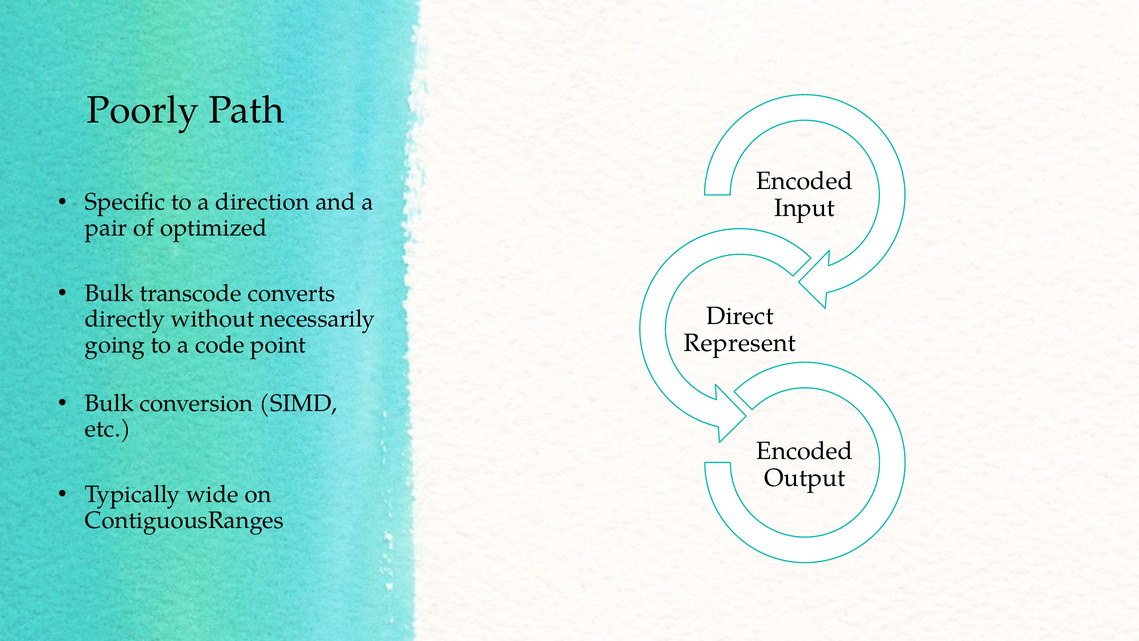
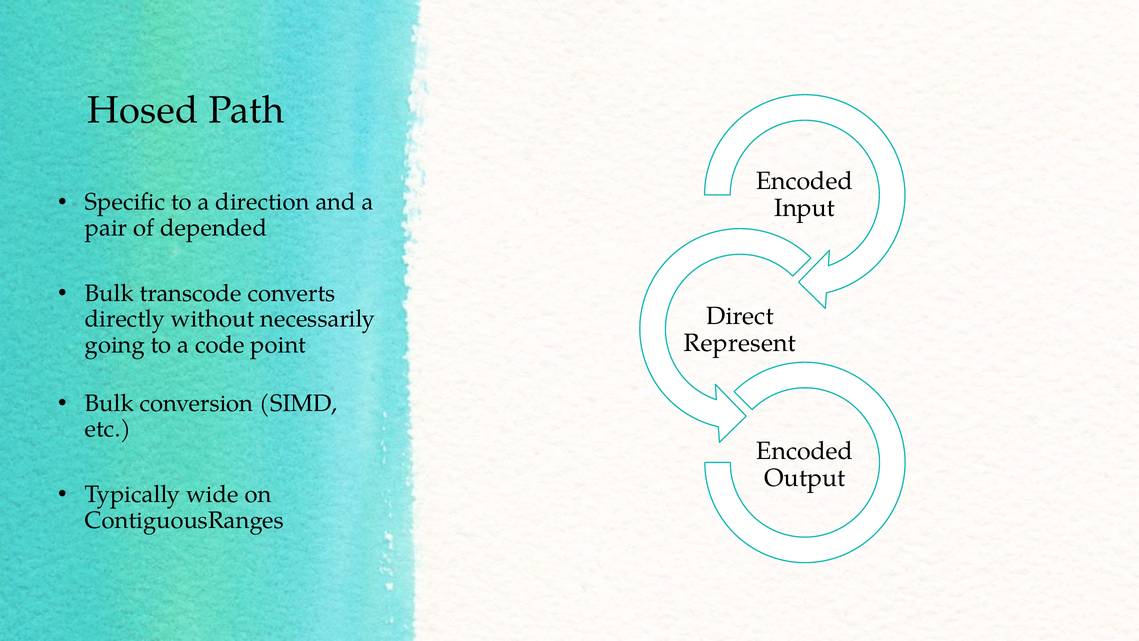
Poorly: Poorly -> Hosed (143, 110)
optimized: optimized -> depended (214, 228)
